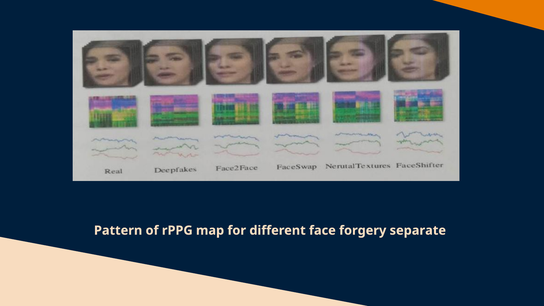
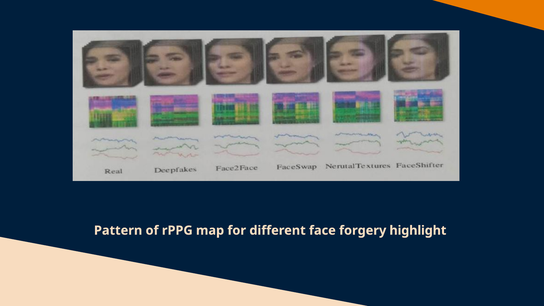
separate: separate -> highlight (418, 230)
